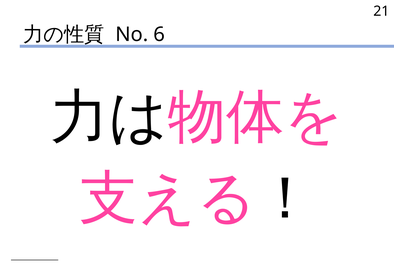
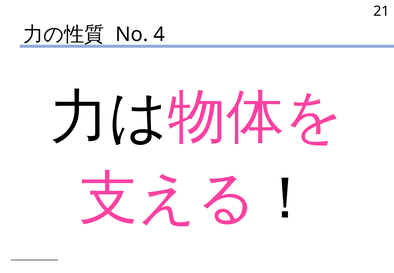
6: 6 -> 4 (159, 34)
